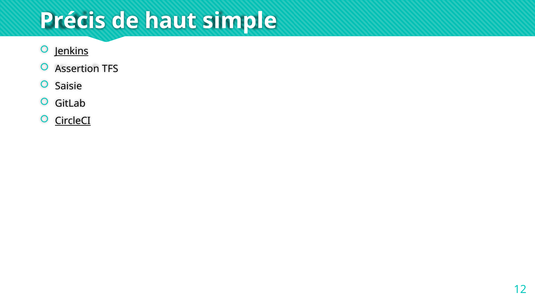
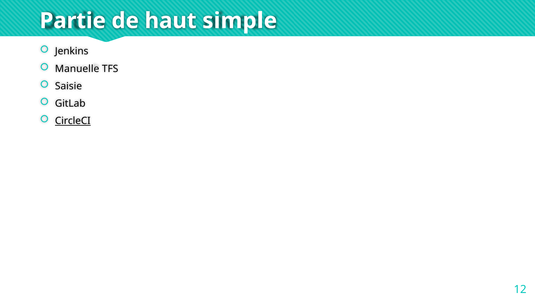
Précis: Précis -> Partie (73, 21)
Jenkins underline: present -> none (72, 51)
Assertion: Assertion -> Manuelle (77, 69)
